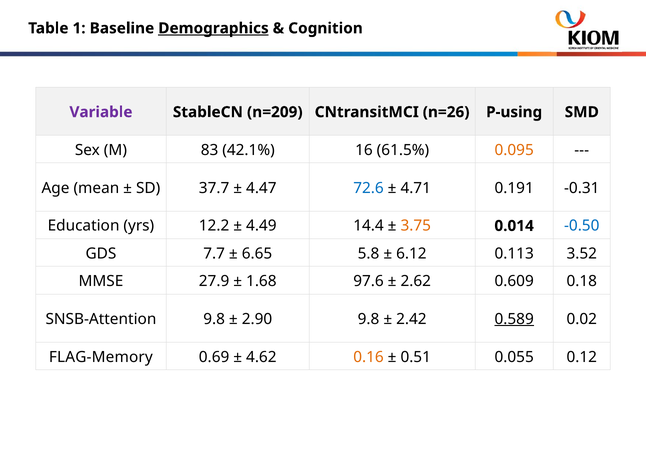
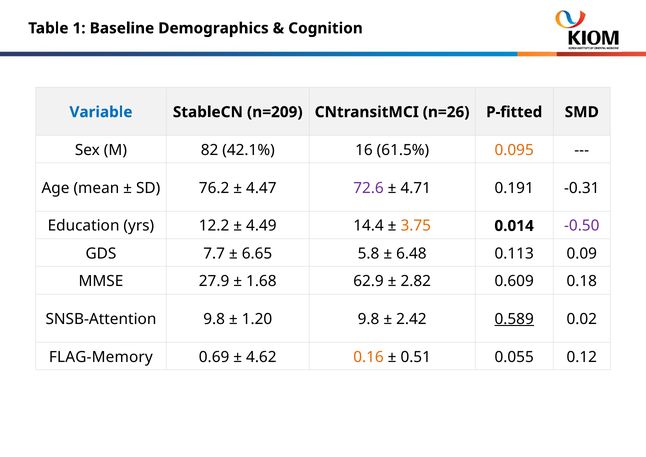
Demographics underline: present -> none (213, 28)
Variable colour: purple -> blue (101, 112)
P-using: P-using -> P-fitted (514, 112)
83: 83 -> 82 (210, 150)
37.7: 37.7 -> 76.2 (214, 188)
72.6 colour: blue -> purple (368, 188)
-0.50 colour: blue -> purple (582, 226)
6.12: 6.12 -> 6.48 (411, 253)
3.52: 3.52 -> 0.09 (582, 253)
97.6: 97.6 -> 62.9 (368, 281)
2.62: 2.62 -> 2.82 (416, 281)
2.90: 2.90 -> 1.20 (257, 319)
